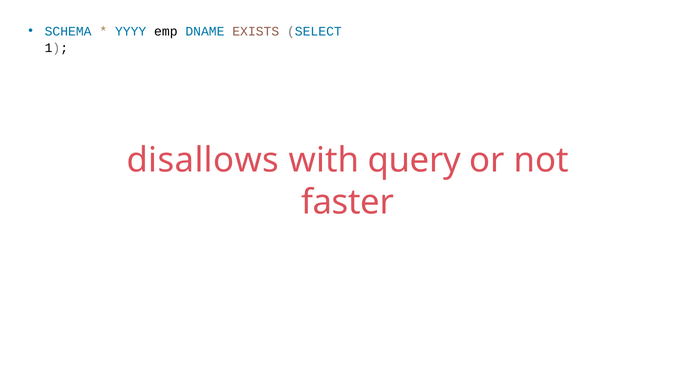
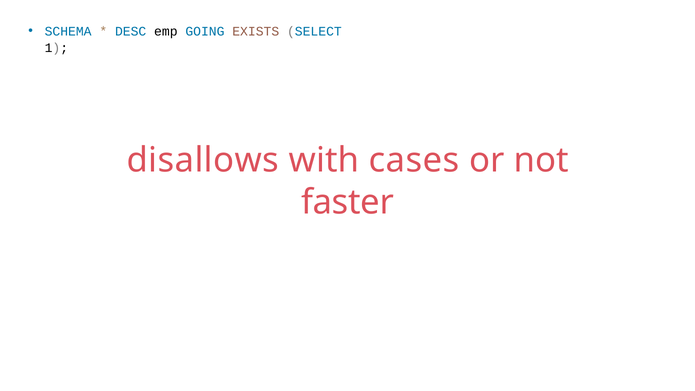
YYYY: YYYY -> DESC (131, 31)
DNAME: DNAME -> GOING (205, 31)
query: query -> cases (414, 160)
